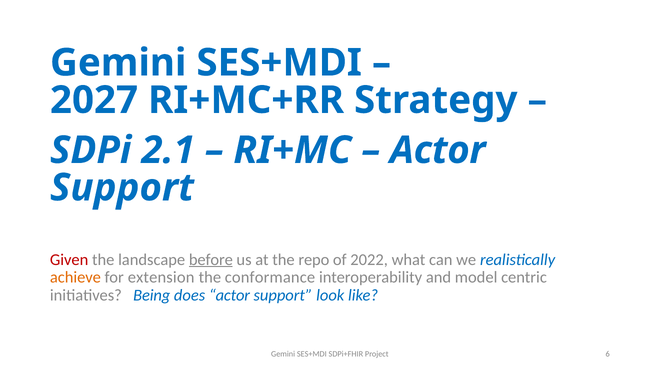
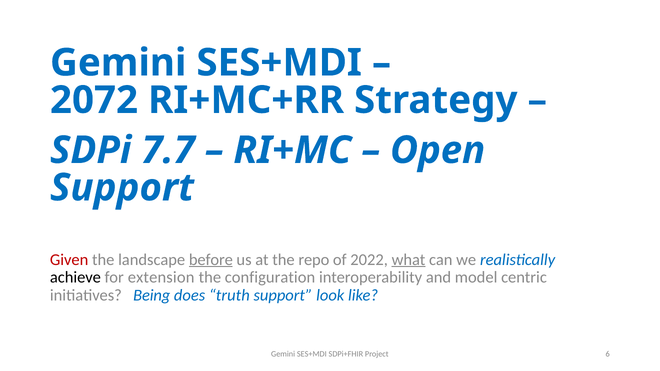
2027: 2027 -> 2072 (94, 100)
2.1: 2.1 -> 7.7 (168, 150)
Actor: Actor -> Open (438, 150)
what underline: none -> present (409, 260)
achieve colour: orange -> black (75, 278)
conformance: conformance -> configuration (270, 278)
does actor: actor -> truth (229, 295)
